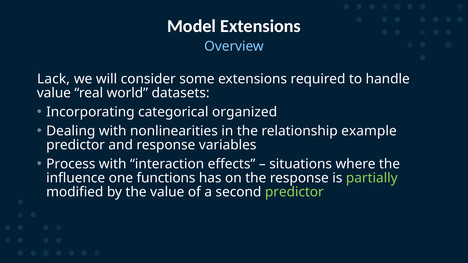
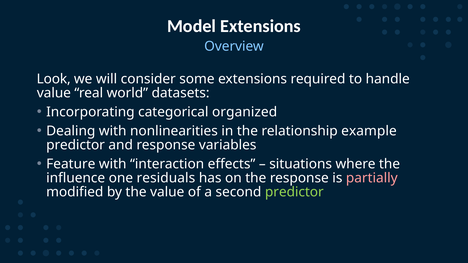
Lack: Lack -> Look (54, 79)
Process: Process -> Feature (71, 164)
functions: functions -> residuals (166, 178)
partially colour: light green -> pink (372, 178)
